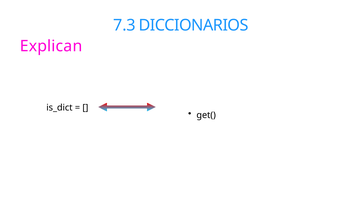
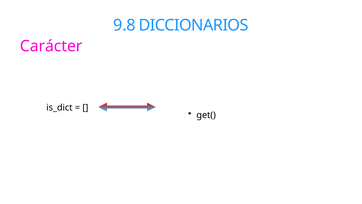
7.3: 7.3 -> 9.8 (124, 25)
Explican: Explican -> Carácter (51, 46)
